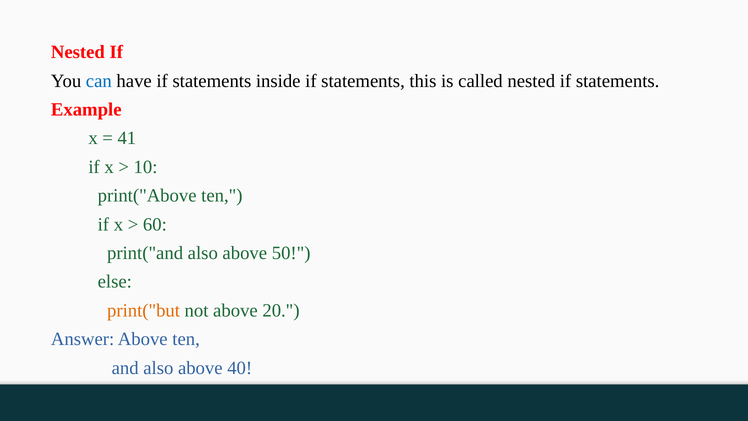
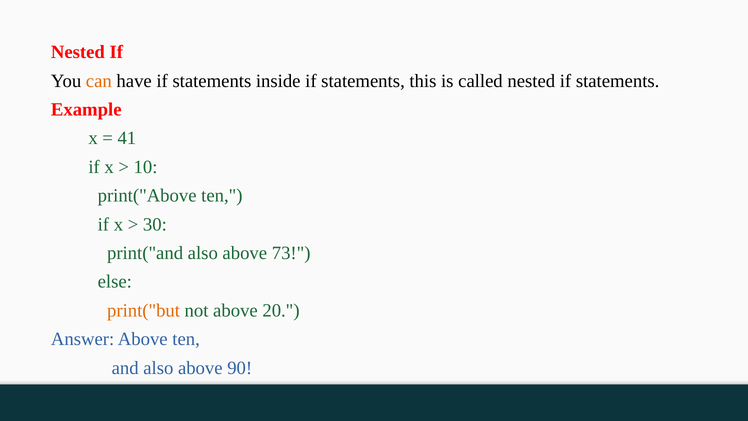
can colour: blue -> orange (99, 81)
60: 60 -> 30 (155, 224)
50: 50 -> 73 (291, 253)
40: 40 -> 90 (240, 368)
